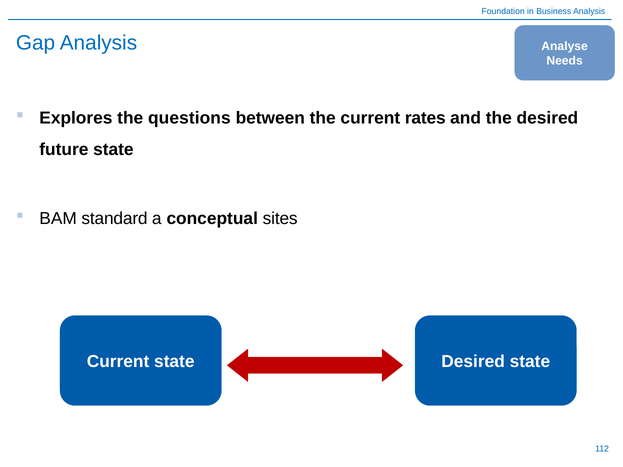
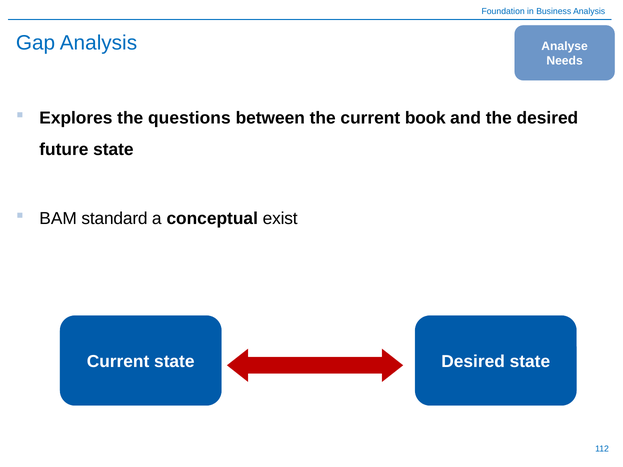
rates: rates -> book (425, 118)
sites: sites -> exist (280, 219)
